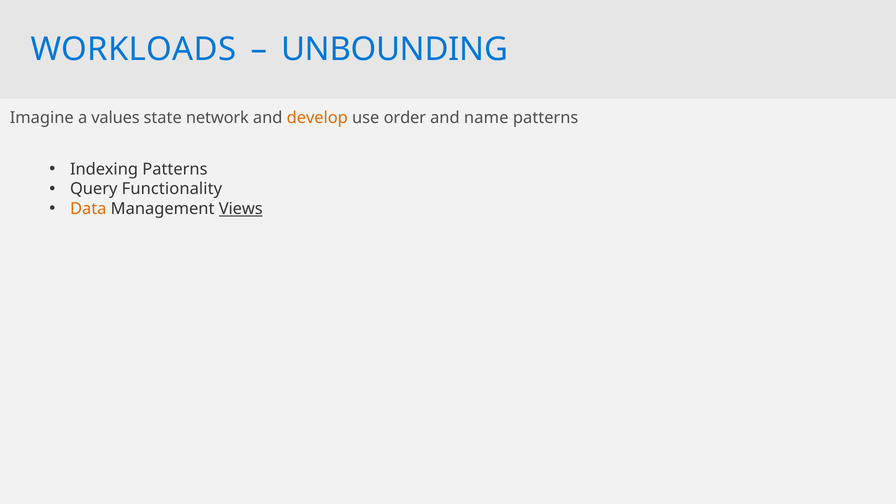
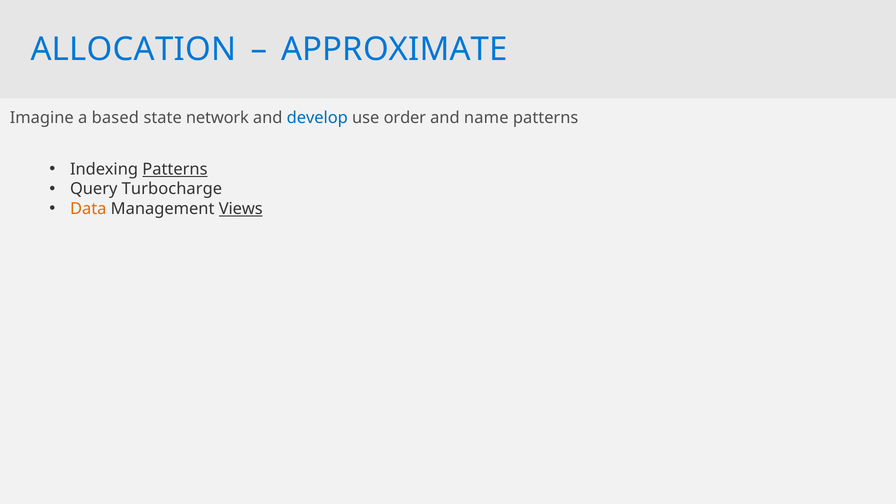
WORKLOADS: WORKLOADS -> ALLOCATION (133, 49)
UNBOUNDING: UNBOUNDING -> APPROXIMATE (394, 49)
values: values -> based (115, 118)
develop colour: orange -> blue (317, 118)
Patterns underline: none -> present (175, 169)
Functionality: Functionality -> Turbocharge (172, 189)
